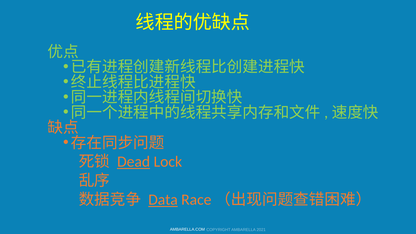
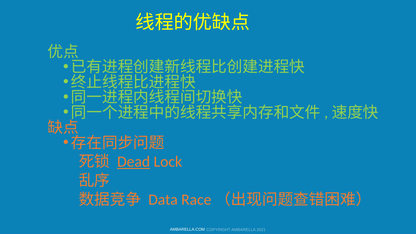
Data underline: present -> none (163, 200)
